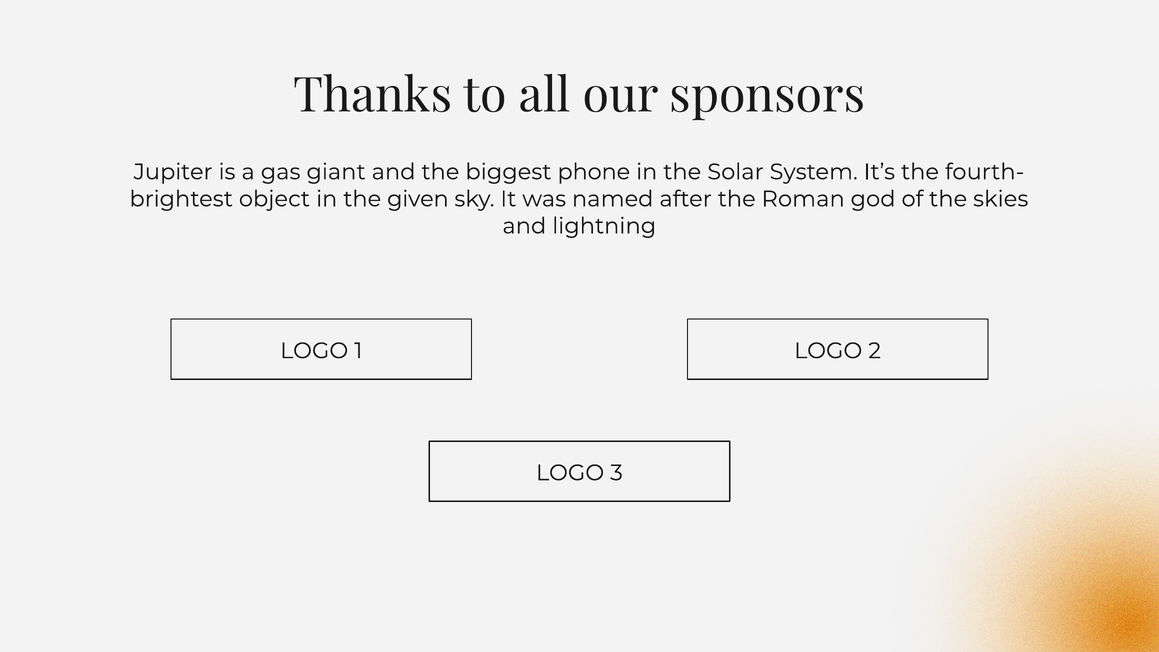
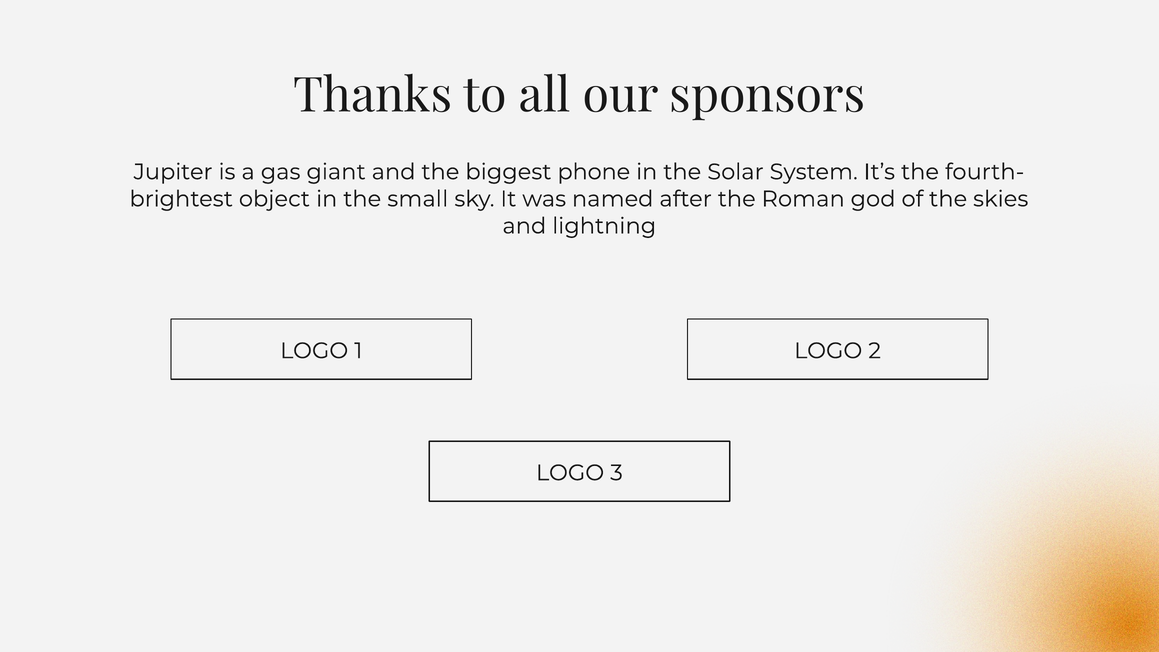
given: given -> small (418, 199)
